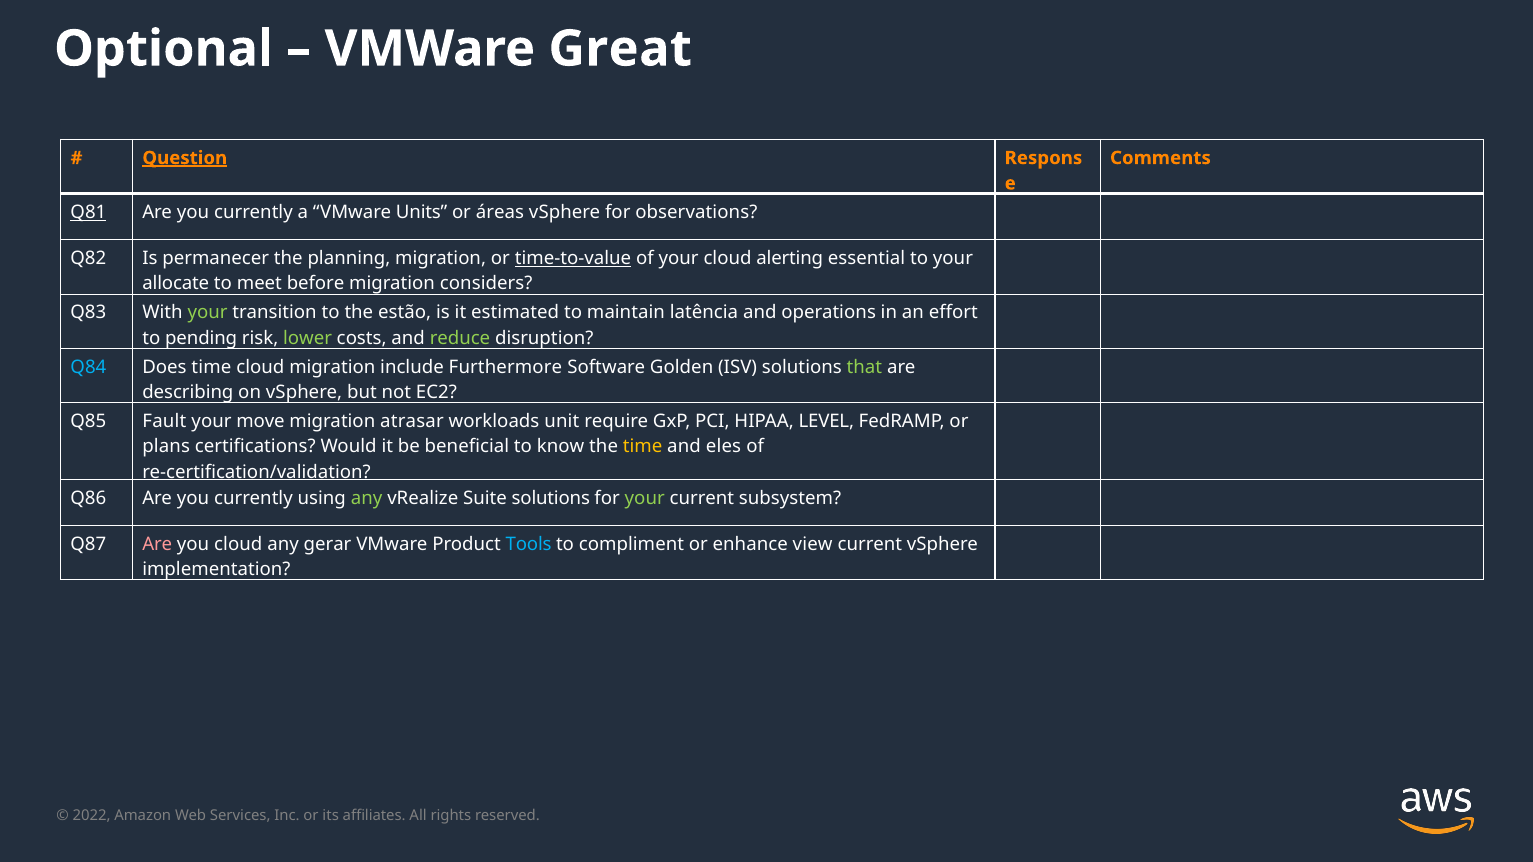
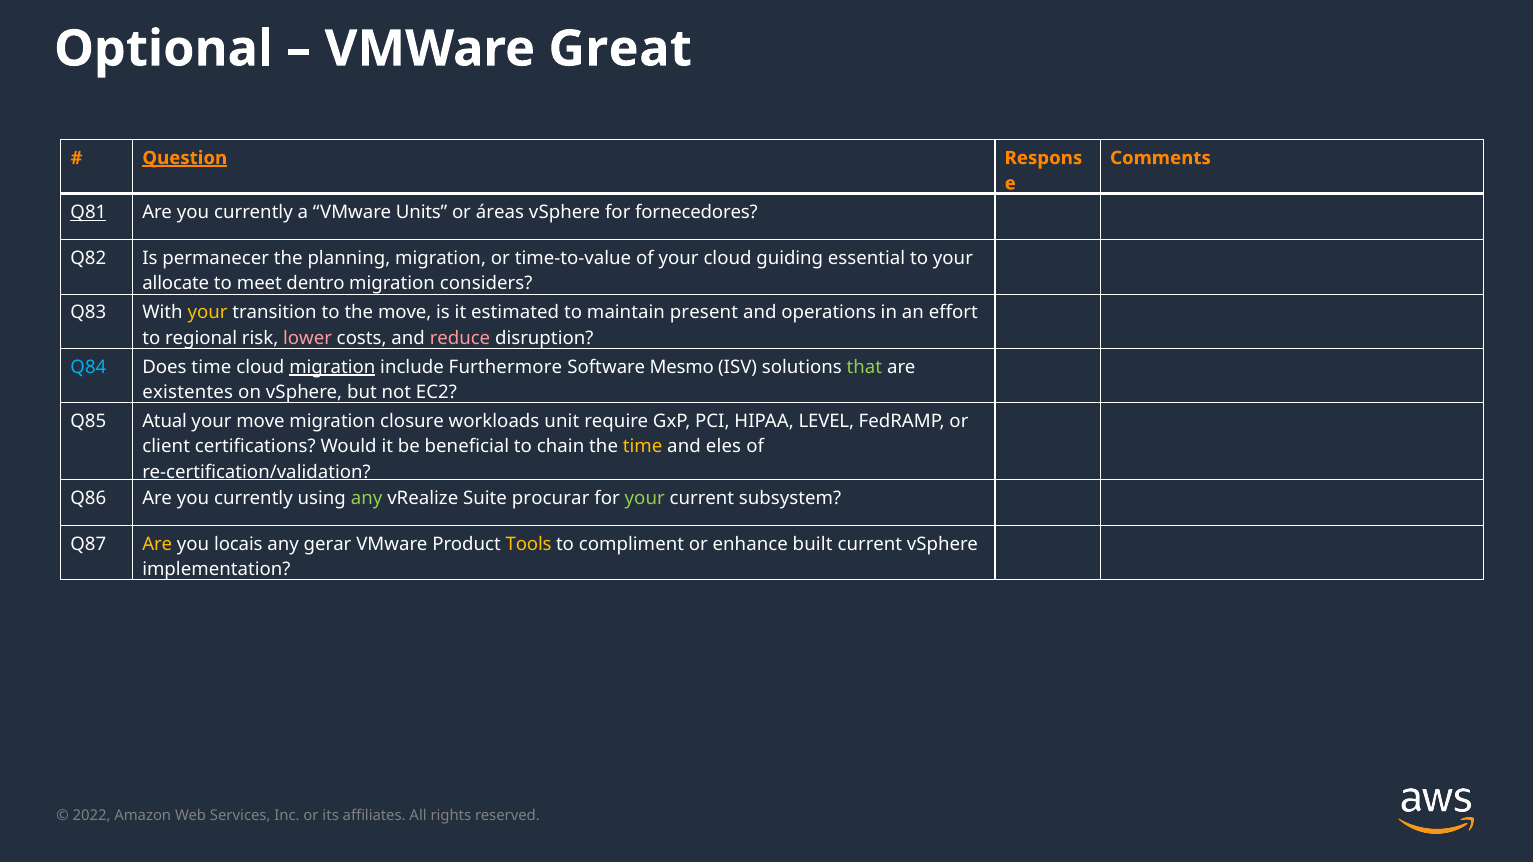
observations: observations -> fornecedores (696, 212)
time-to-value underline: present -> none (573, 258)
alerting: alerting -> guiding (790, 258)
before: before -> dentro (316, 284)
your colour: light green -> yellow (208, 313)
the estão: estão -> move (405, 313)
latência: latência -> present (704, 313)
pending: pending -> regional (201, 338)
lower colour: light green -> pink (308, 338)
reduce colour: light green -> pink (460, 338)
migration underline: none -> present (332, 367)
Golden: Golden -> Mesmo (682, 367)
describing: describing -> existentes (188, 393)
Fault: Fault -> Atual (165, 422)
atrasar: atrasar -> closure (412, 422)
plans: plans -> client (166, 447)
know: know -> chain (561, 447)
Suite solutions: solutions -> procurar (551, 498)
Are colour: pink -> yellow (157, 544)
you cloud: cloud -> locais (238, 544)
Tools colour: light blue -> yellow (529, 544)
view: view -> built (813, 544)
